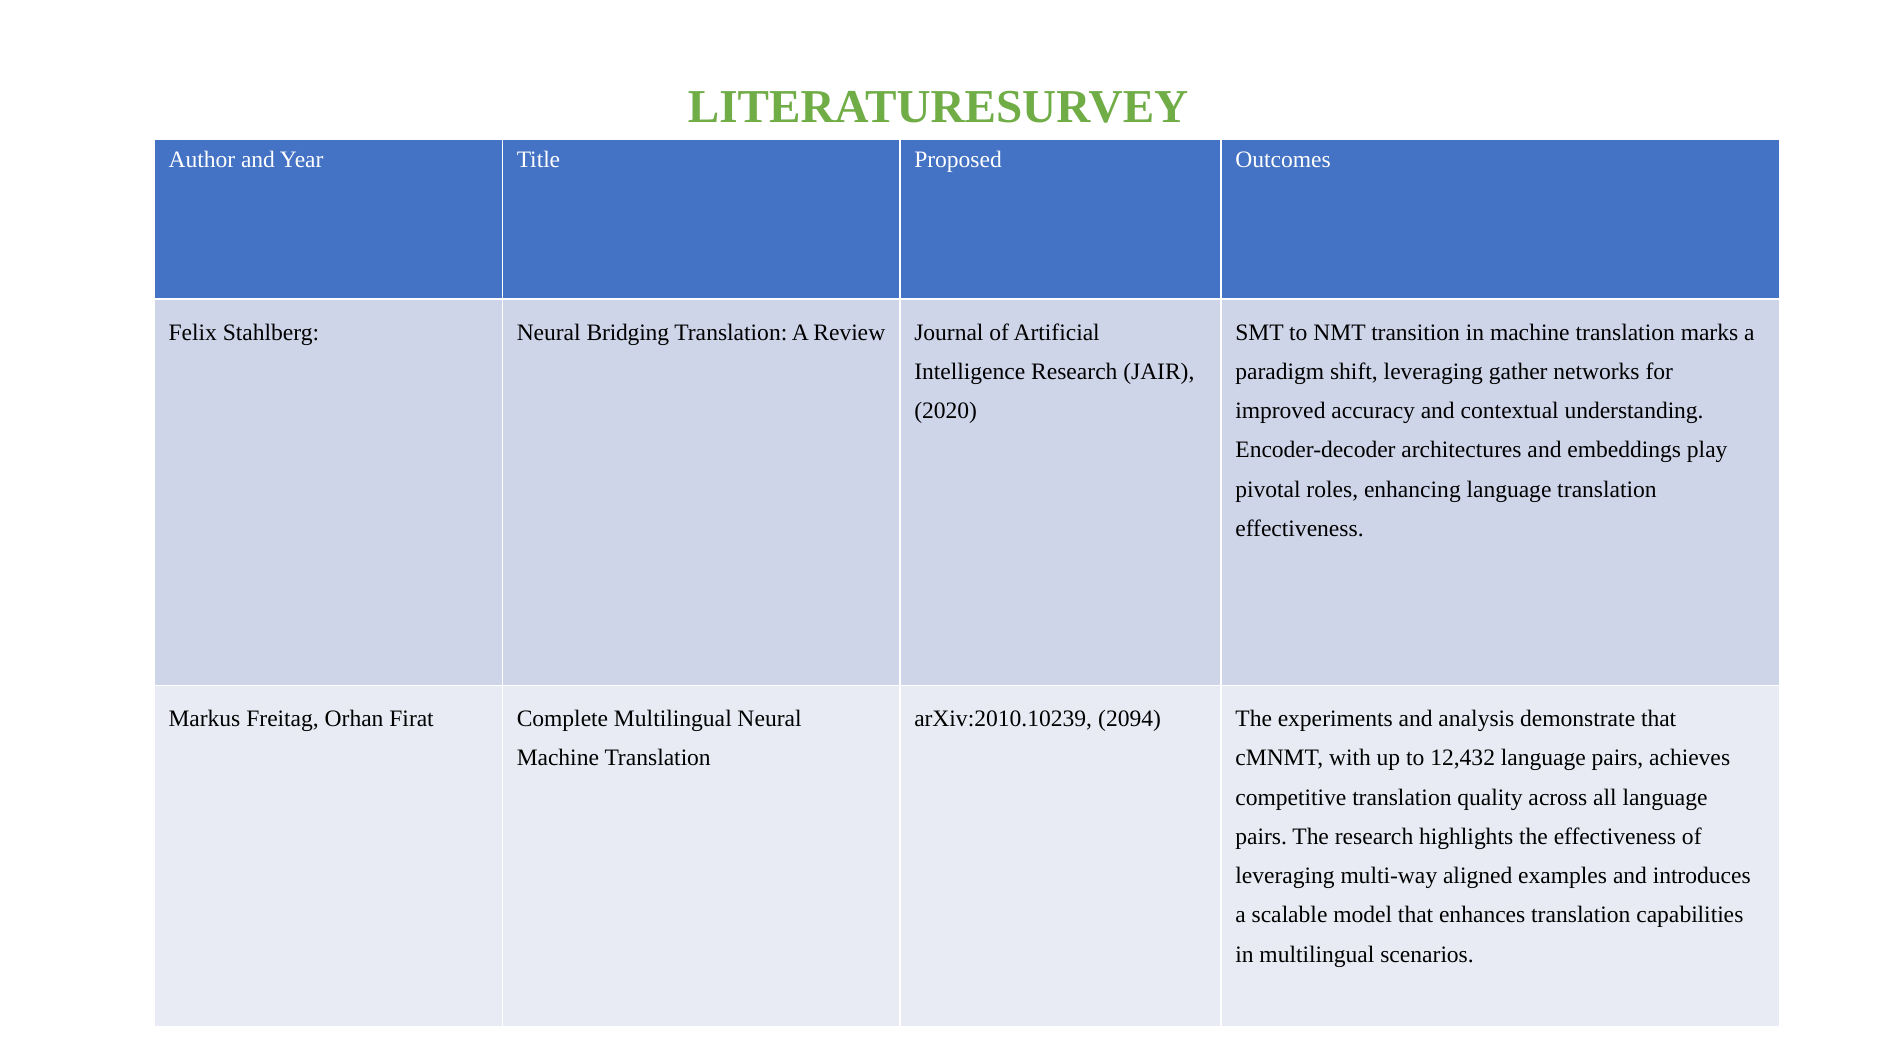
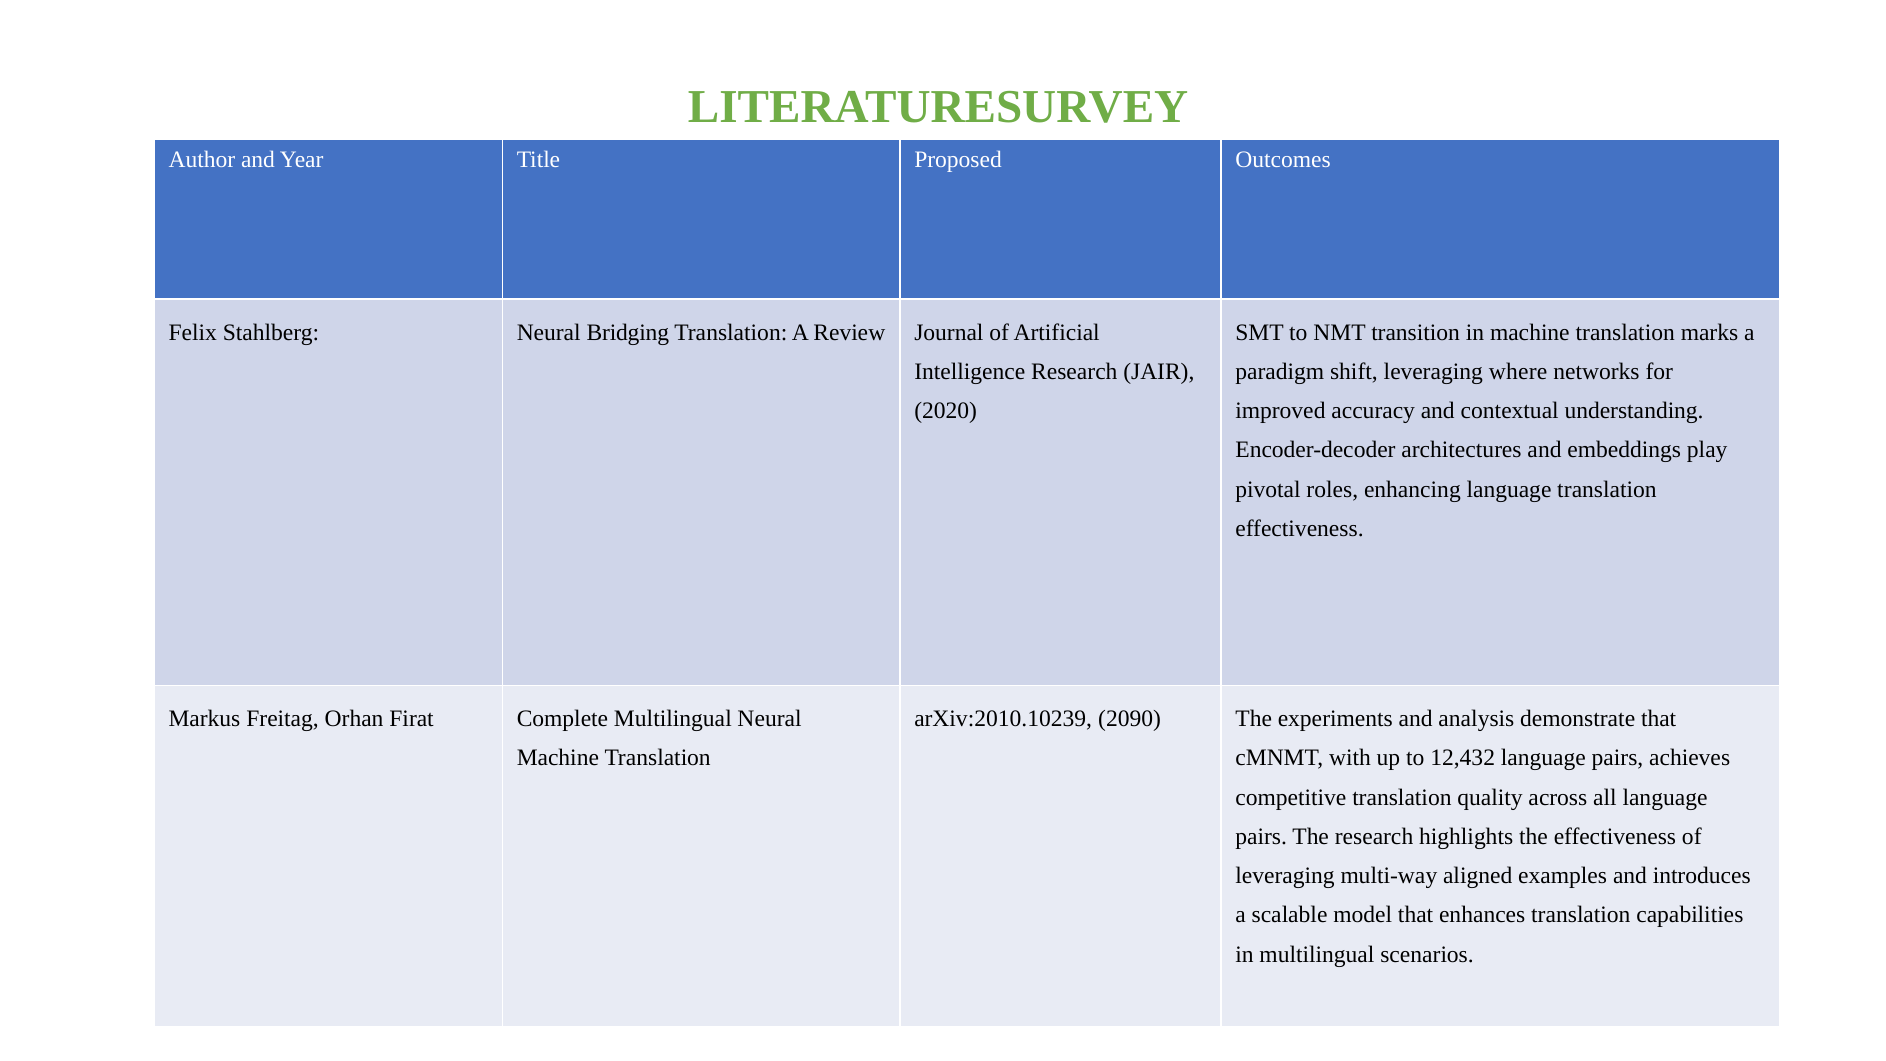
gather: gather -> where (1518, 372)
2094: 2094 -> 2090 (1130, 719)
